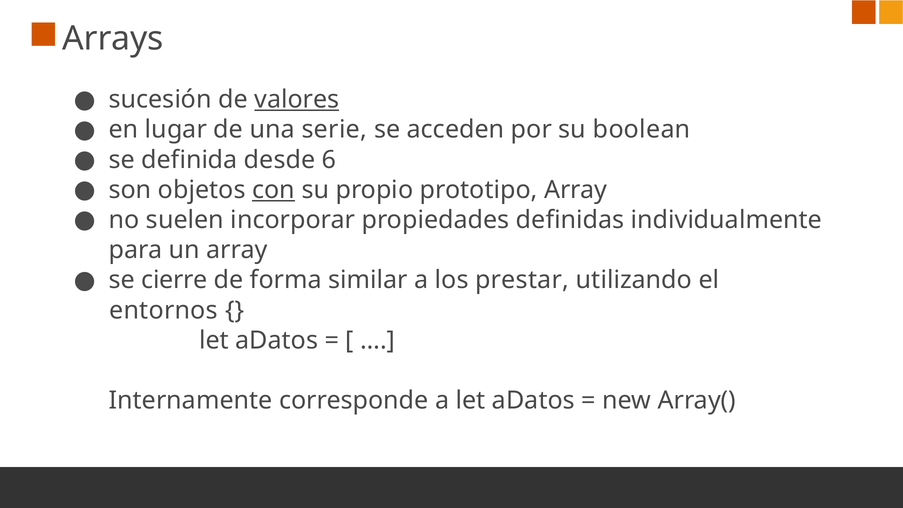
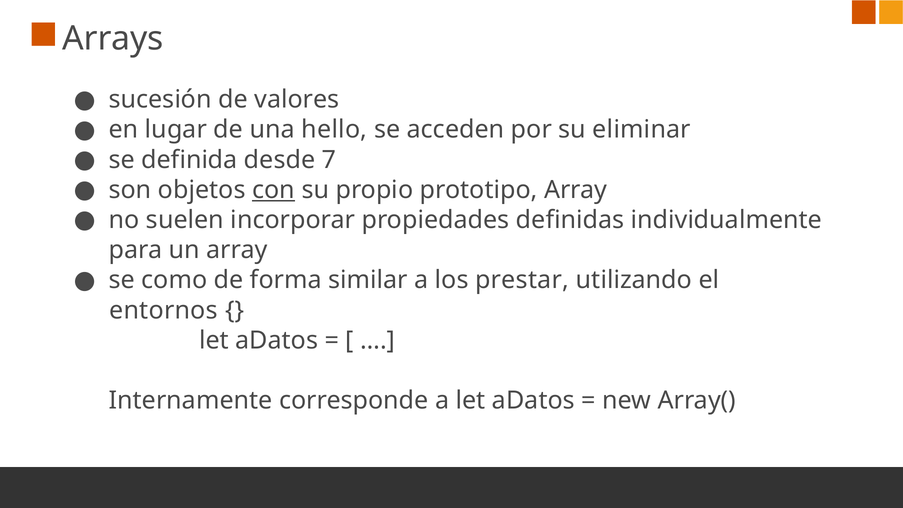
valores underline: present -> none (297, 100)
serie: serie -> hello (334, 130)
boolean: boolean -> eliminar (642, 130)
6: 6 -> 7 (329, 160)
cierre: cierre -> como (174, 280)
